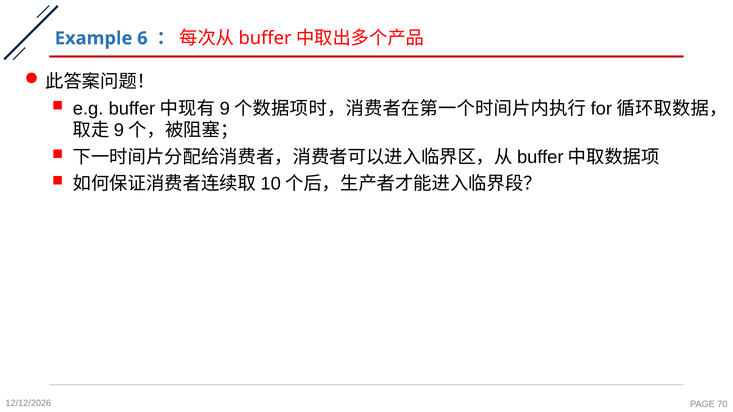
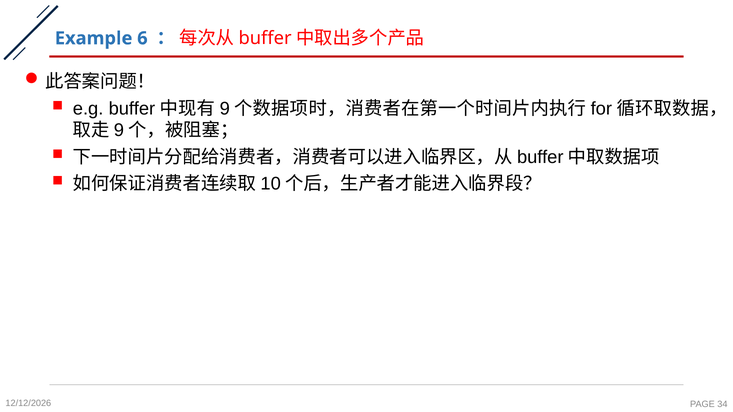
70: 70 -> 34 (722, 405)
